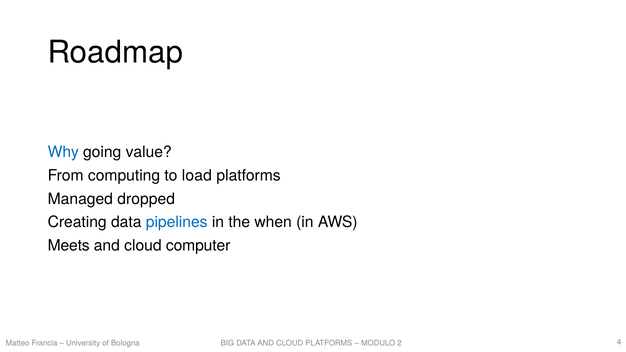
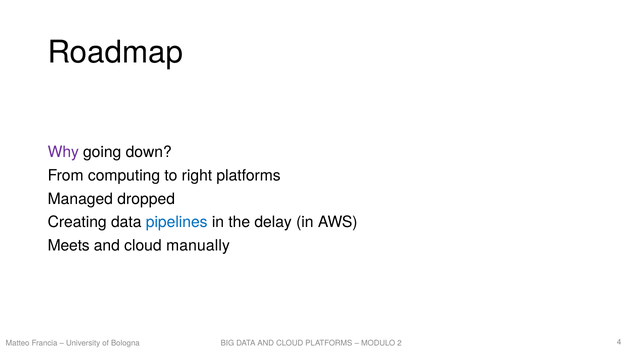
Why colour: blue -> purple (63, 152)
value: value -> down (149, 152)
load: load -> right (197, 176)
when: when -> delay (273, 222)
computer: computer -> manually (198, 246)
